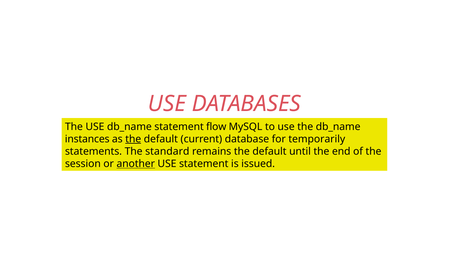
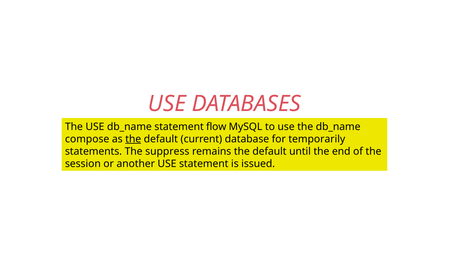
instances: instances -> compose (87, 139)
standard: standard -> suppress (167, 151)
another underline: present -> none (136, 163)
